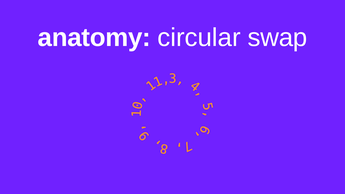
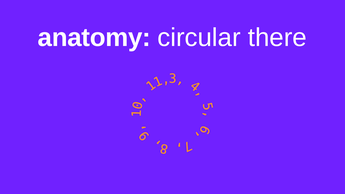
swap: swap -> there (277, 38)
